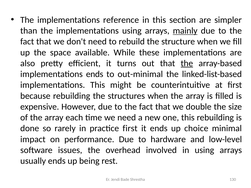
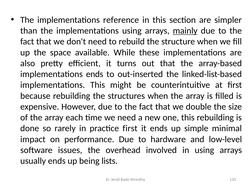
the underline: present -> none (187, 63)
out-minimal: out-minimal -> out-inserted (140, 74)
choice: choice -> simple (196, 129)
rest: rest -> lists (110, 161)
